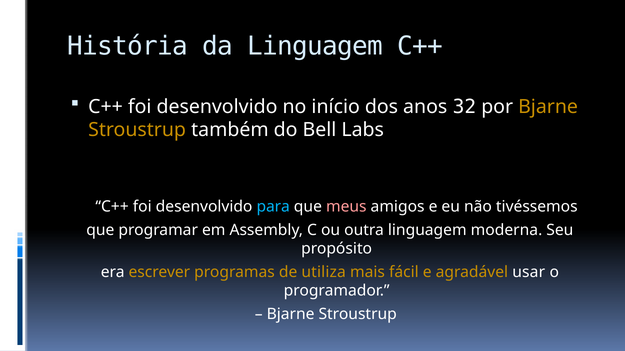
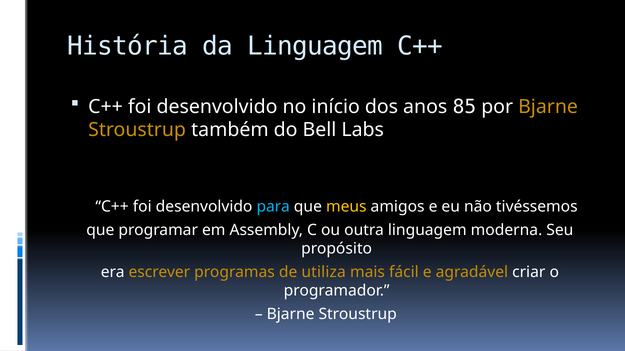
32: 32 -> 85 (464, 107)
meus colour: pink -> yellow (346, 207)
usar: usar -> criar (529, 272)
